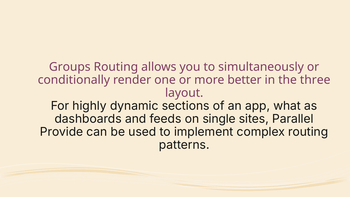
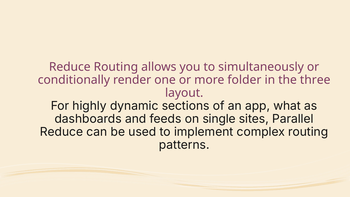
Groups: Groups -> Reduce (70, 67)
better: better -> folder (244, 80)
Provide: Provide -> Reduce (62, 132)
